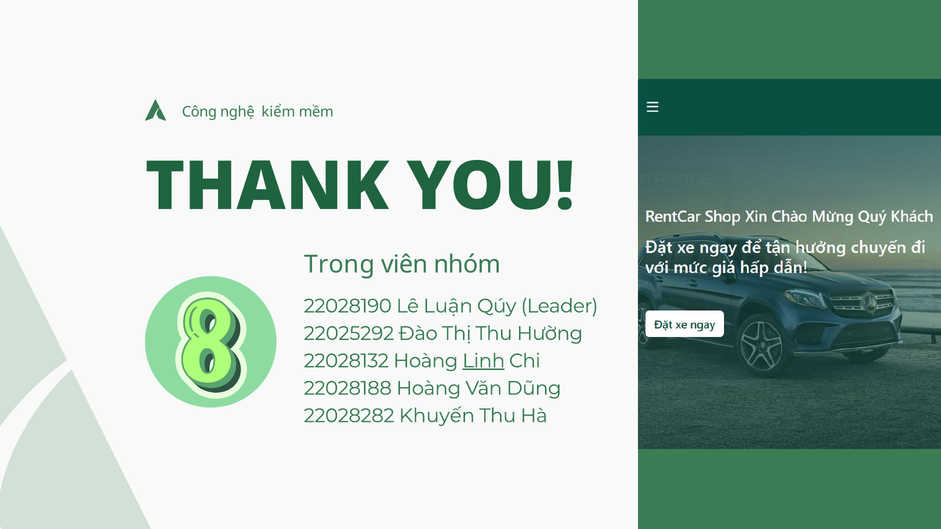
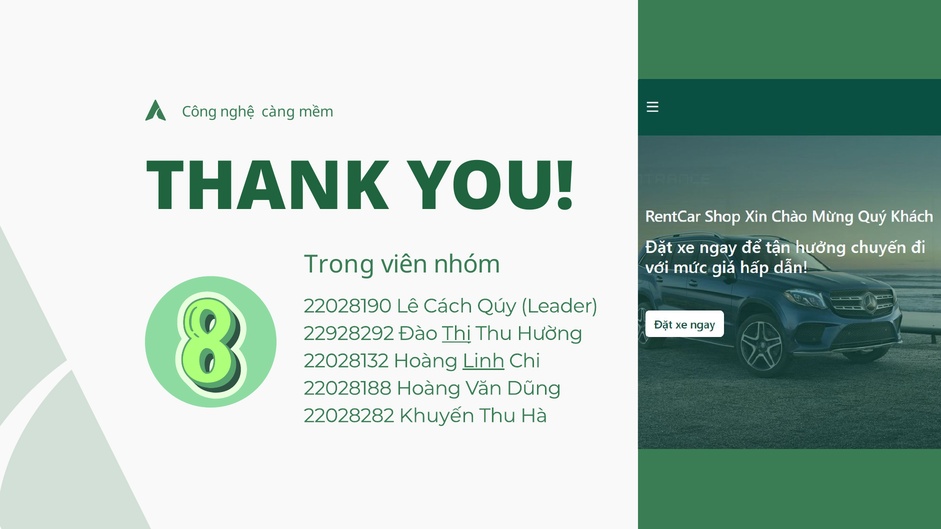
kiểm: kiểm -> càng (278, 112)
Luận: Luận -> Cách (448, 306)
22025292: 22025292 -> 22928292 (349, 334)
Thị underline: none -> present (457, 334)
